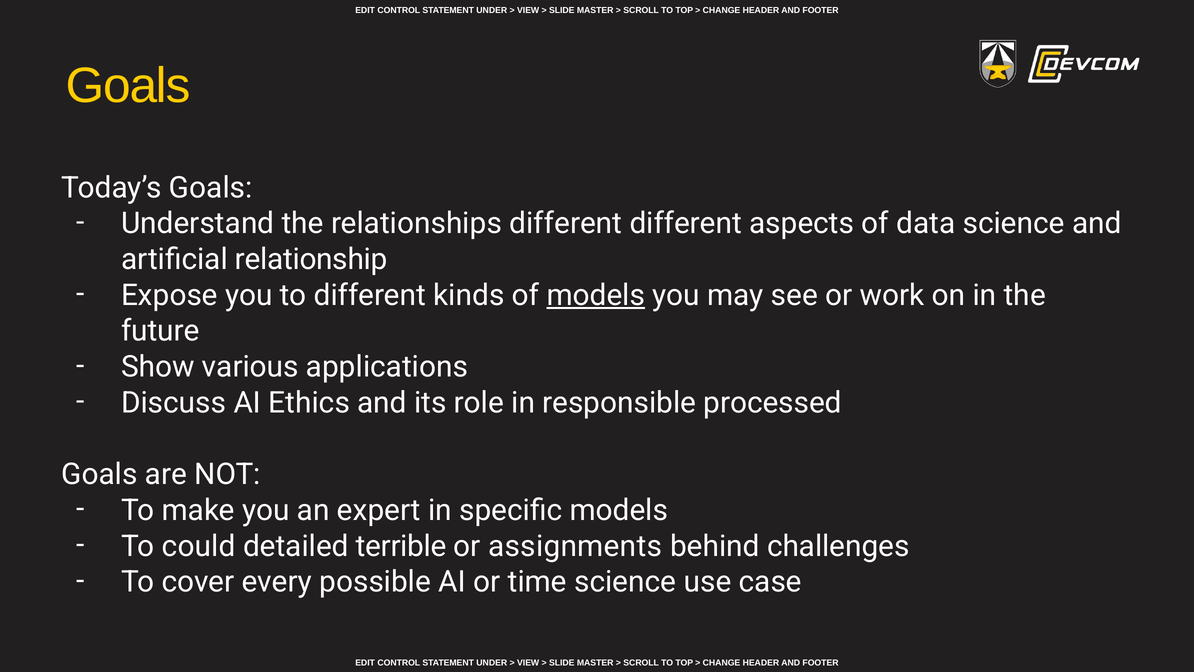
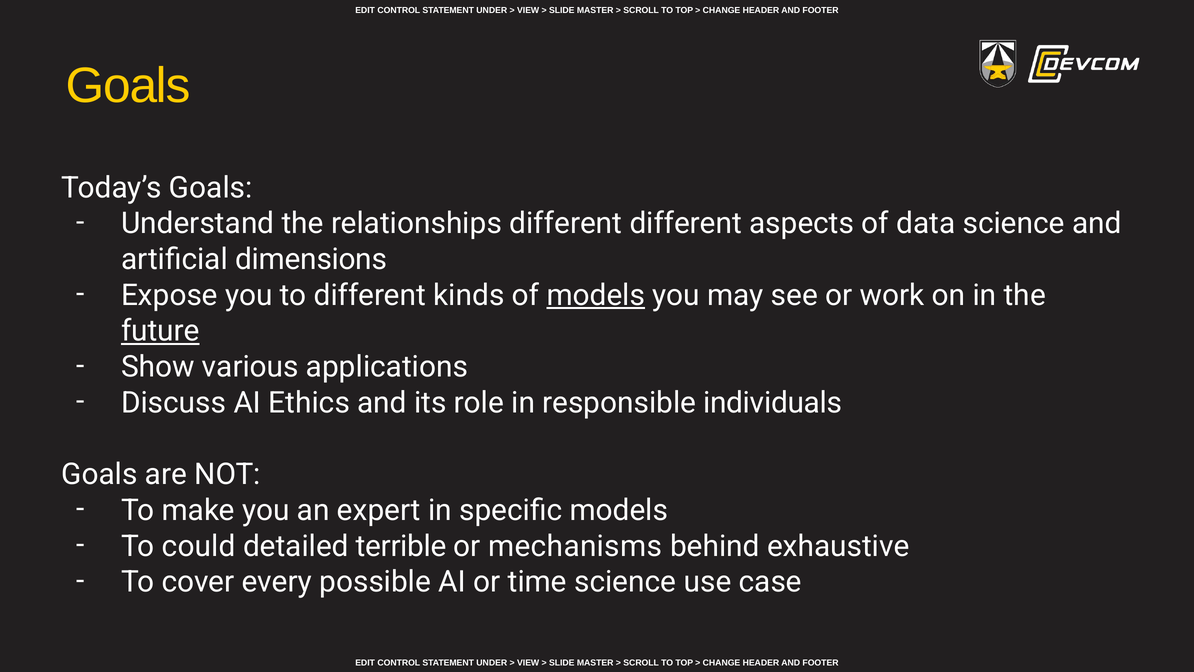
relationship: relationship -> dimensions (311, 259)
future underline: none -> present (160, 331)
processed: processed -> individuals (773, 403)
assignments: assignments -> mechanisms (575, 546)
challenges: challenges -> exhaustive (838, 546)
